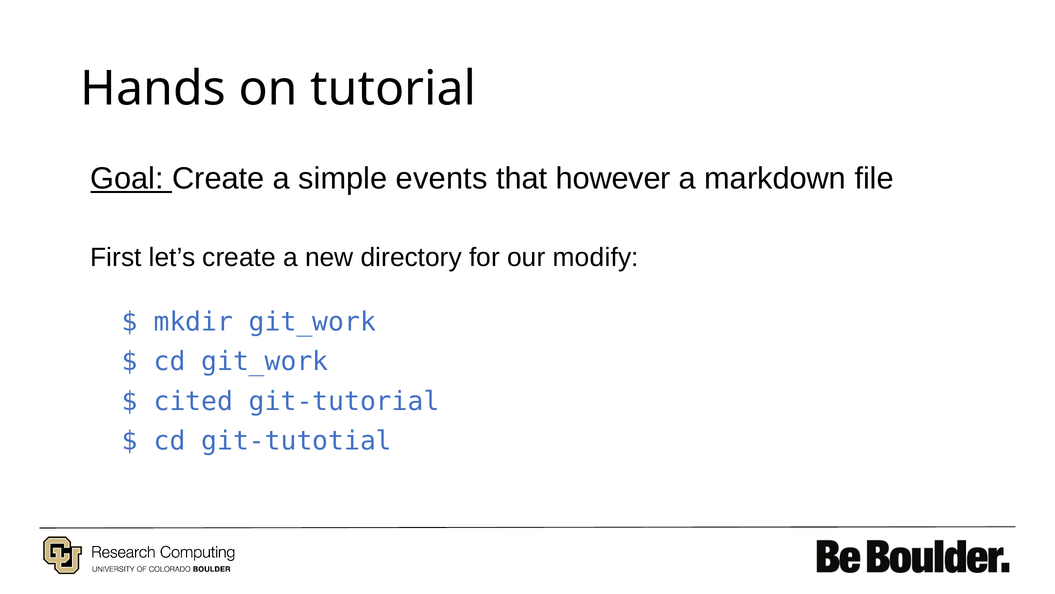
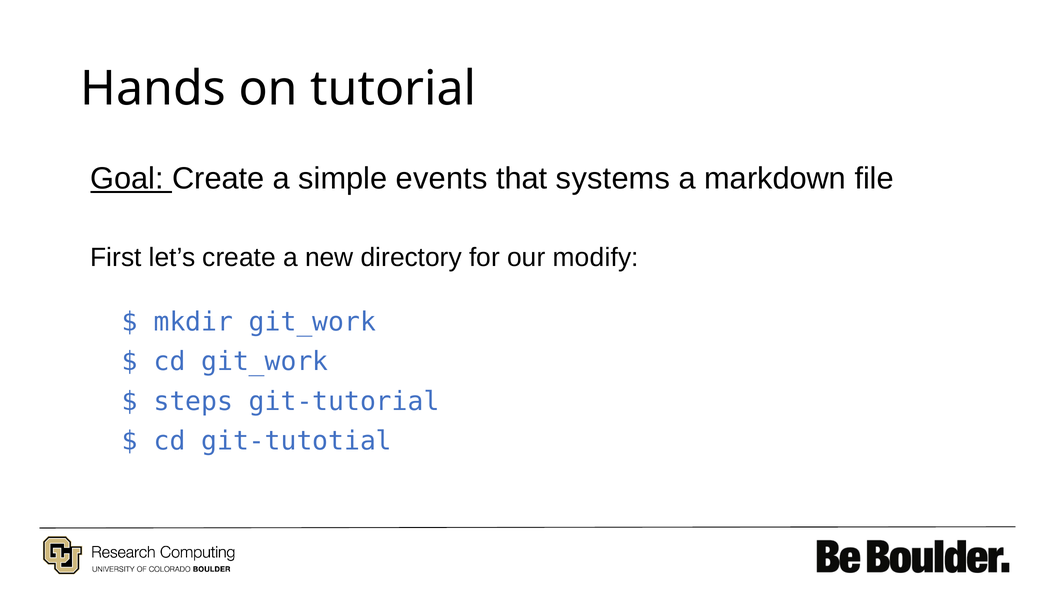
however: however -> systems (613, 178)
cited: cited -> steps (193, 401)
